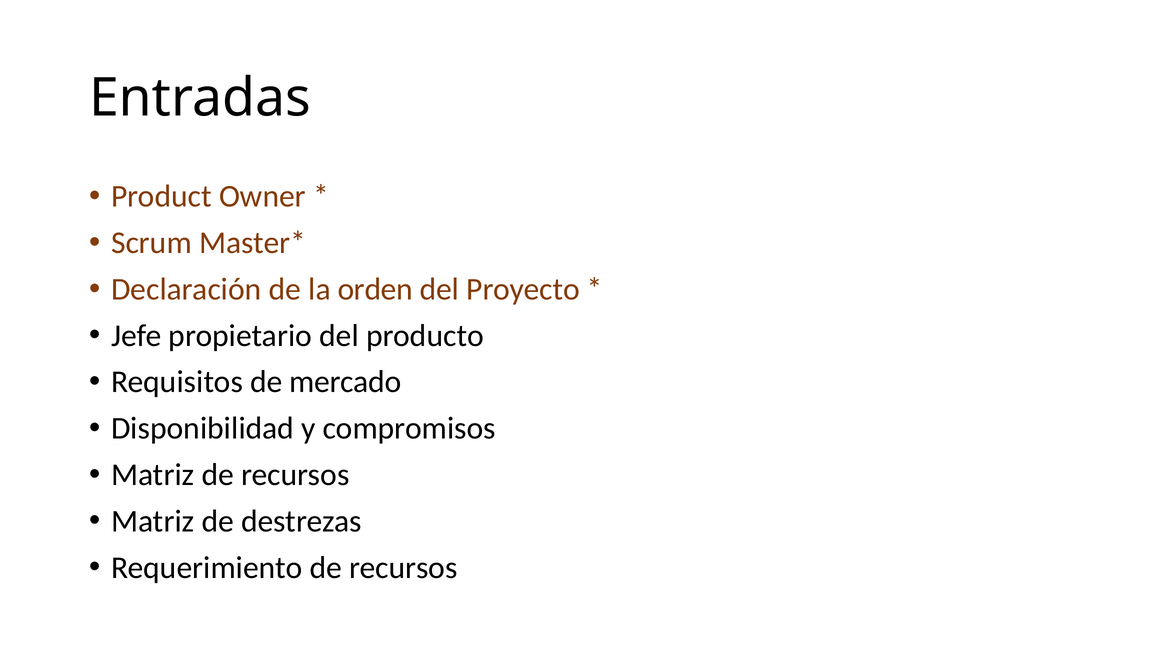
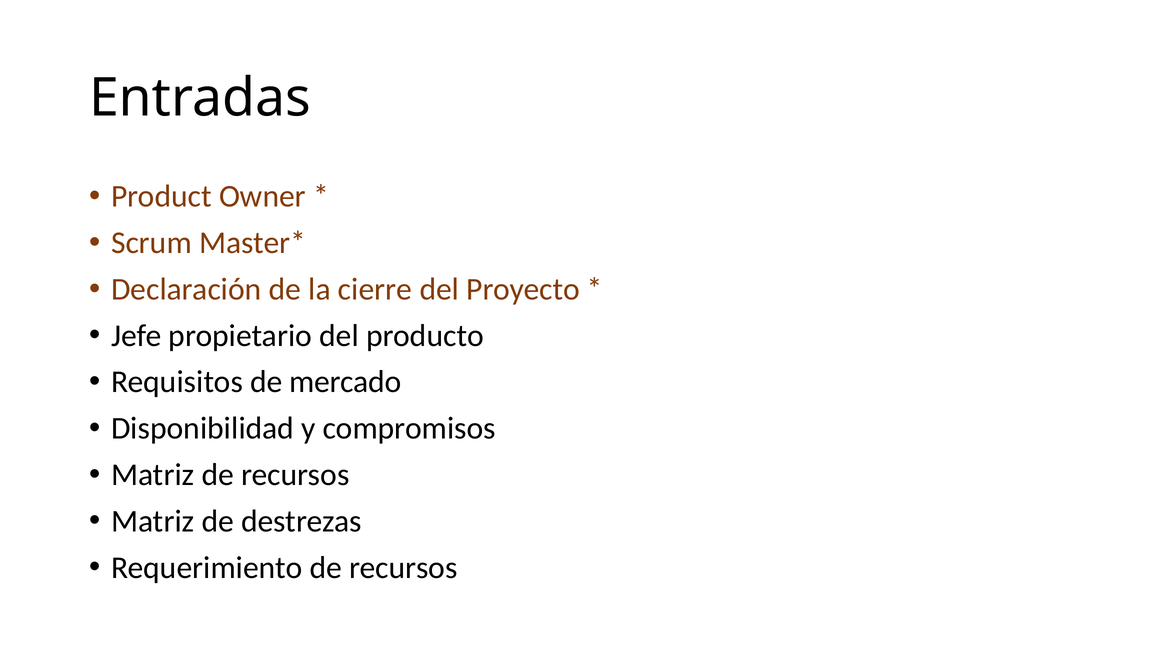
orden: orden -> cierre (375, 289)
